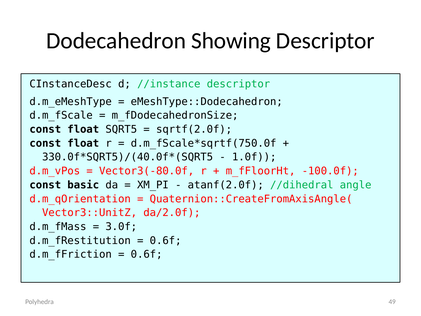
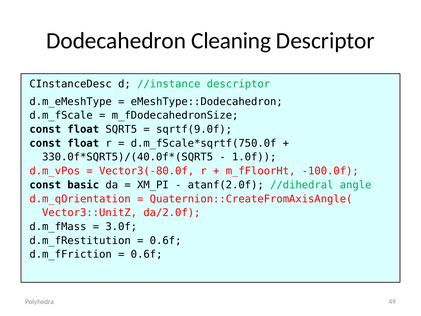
Showing: Showing -> Cleaning (231, 41)
sqrtf(2.0f: sqrtf(2.0f -> sqrtf(9.0f (194, 129)
